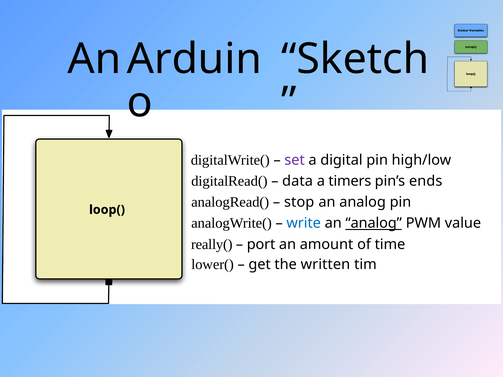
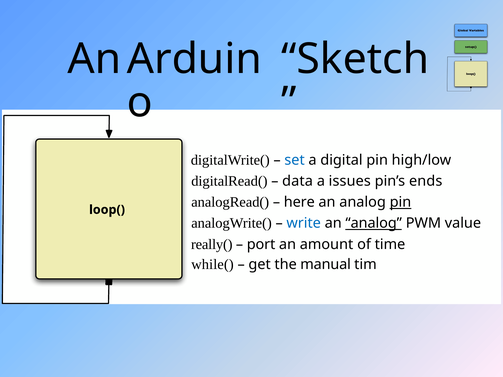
set colour: purple -> blue (295, 160)
timers: timers -> issues (350, 181)
stop: stop -> here (299, 202)
pin underline: none -> present (400, 202)
lower(: lower( -> while( (212, 265)
written: written -> manual (326, 265)
